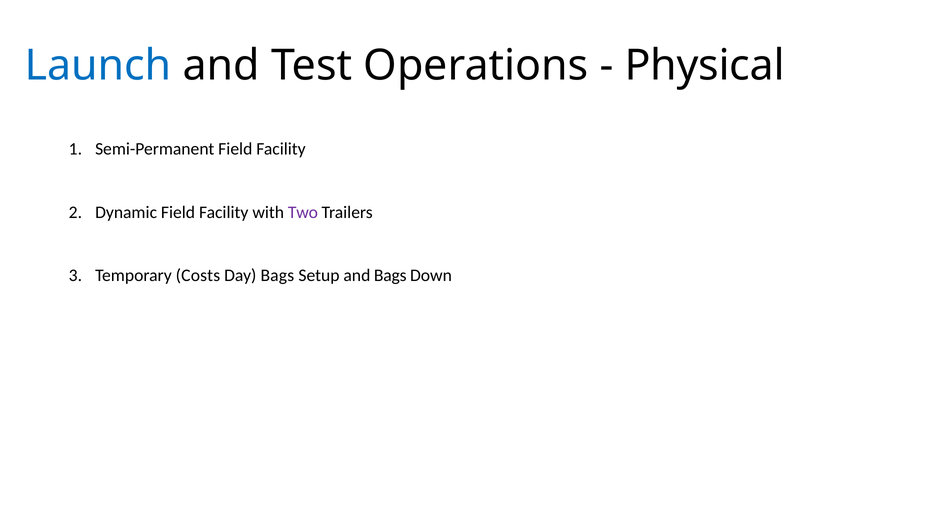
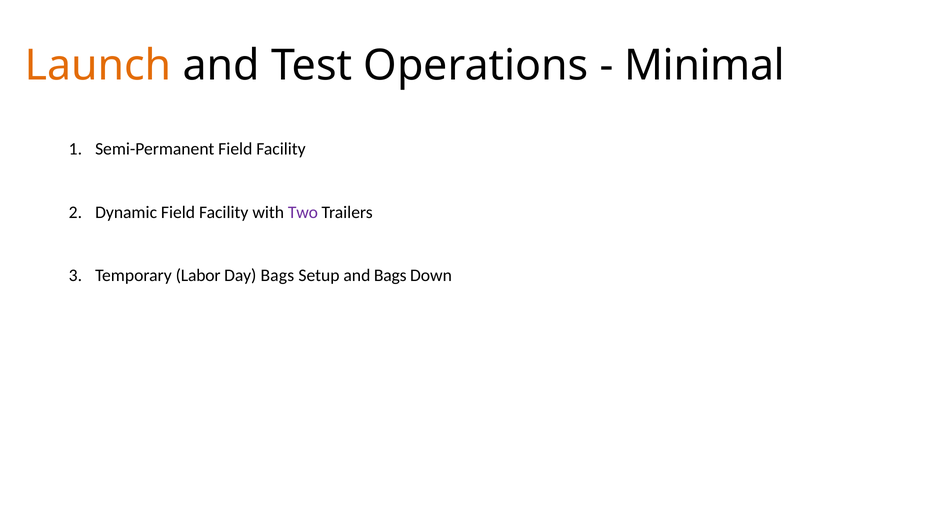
Launch colour: blue -> orange (98, 65)
Physical: Physical -> Minimal (705, 65)
Costs: Costs -> Labor (198, 275)
